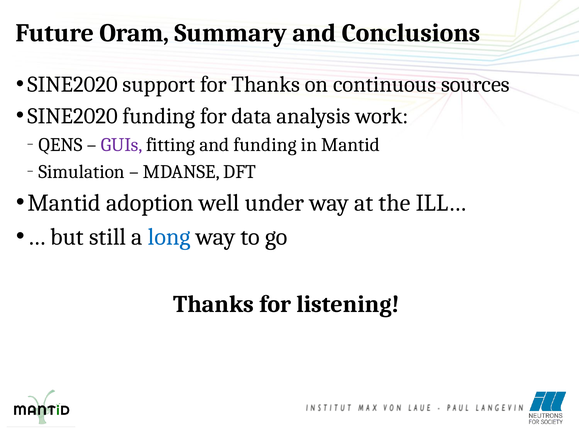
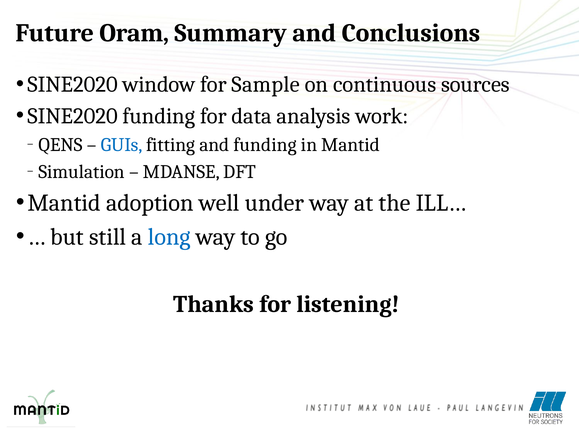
support: support -> window (159, 85)
for Thanks: Thanks -> Sample (266, 85)
GUIs colour: purple -> blue (122, 145)
